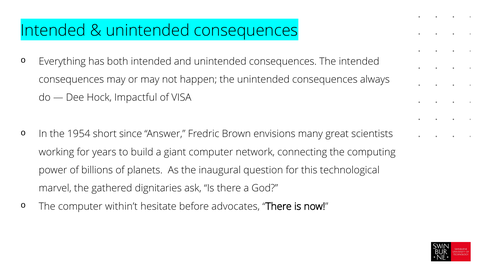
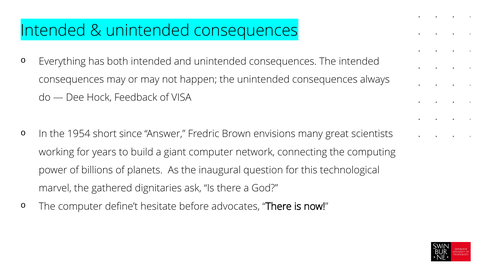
Impactful: Impactful -> Feedback (136, 98)
within’t: within’t -> define’t (121, 206)
